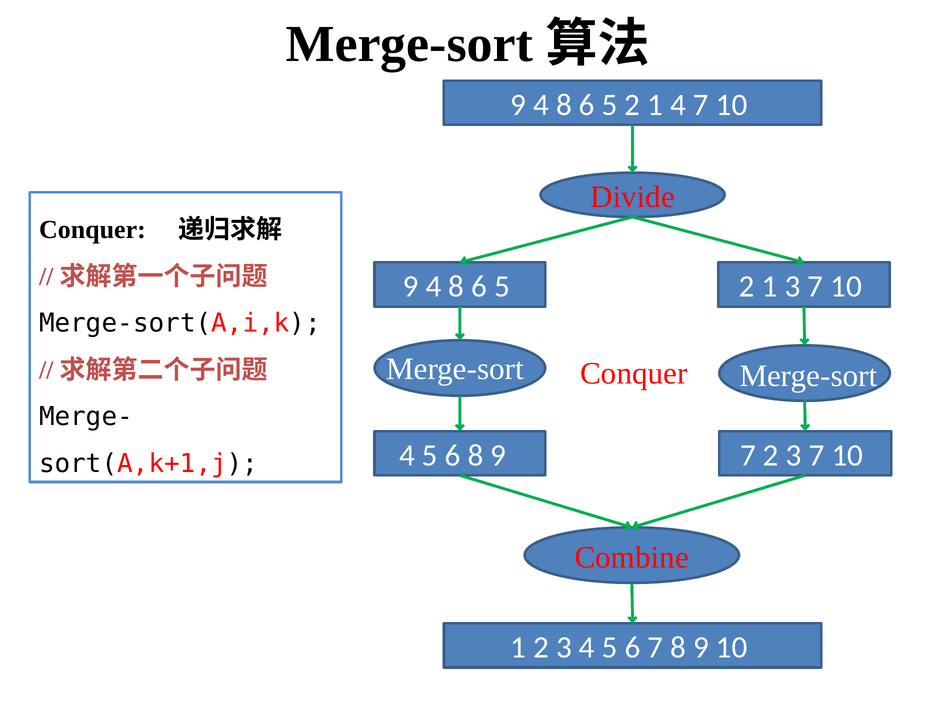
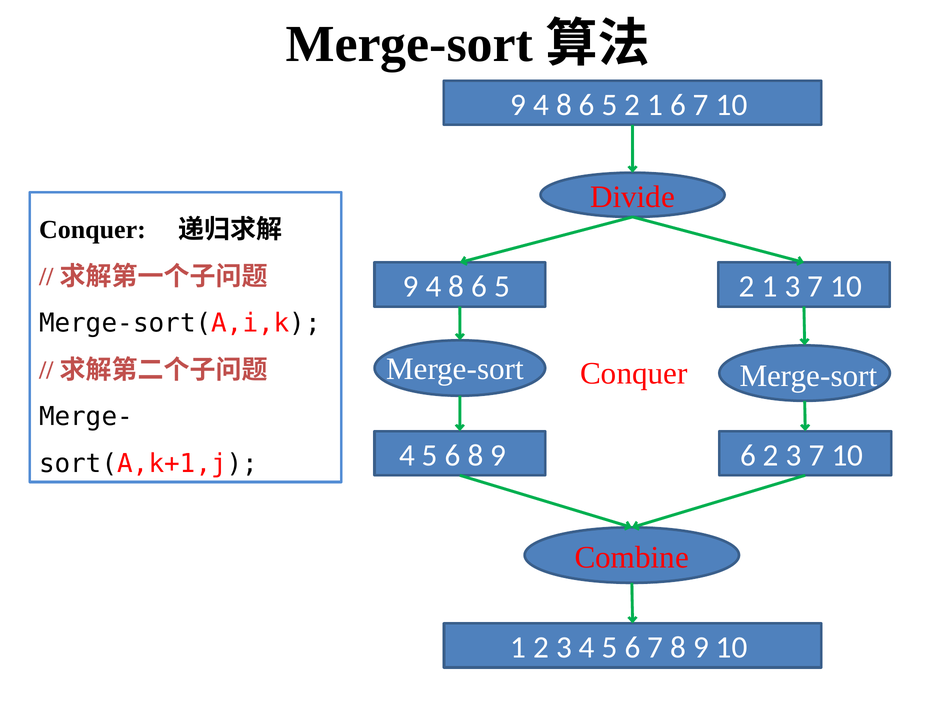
1 4: 4 -> 6 (678, 105)
9 7: 7 -> 6 (748, 455)
